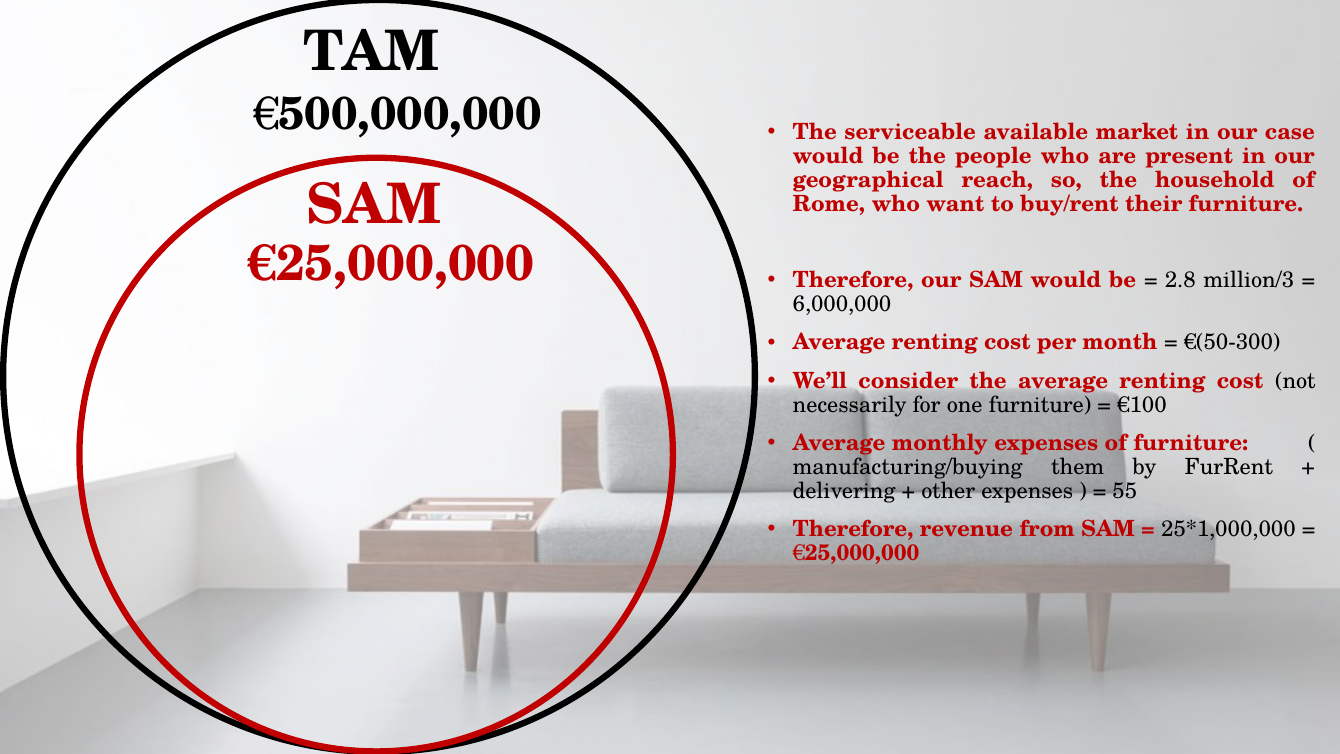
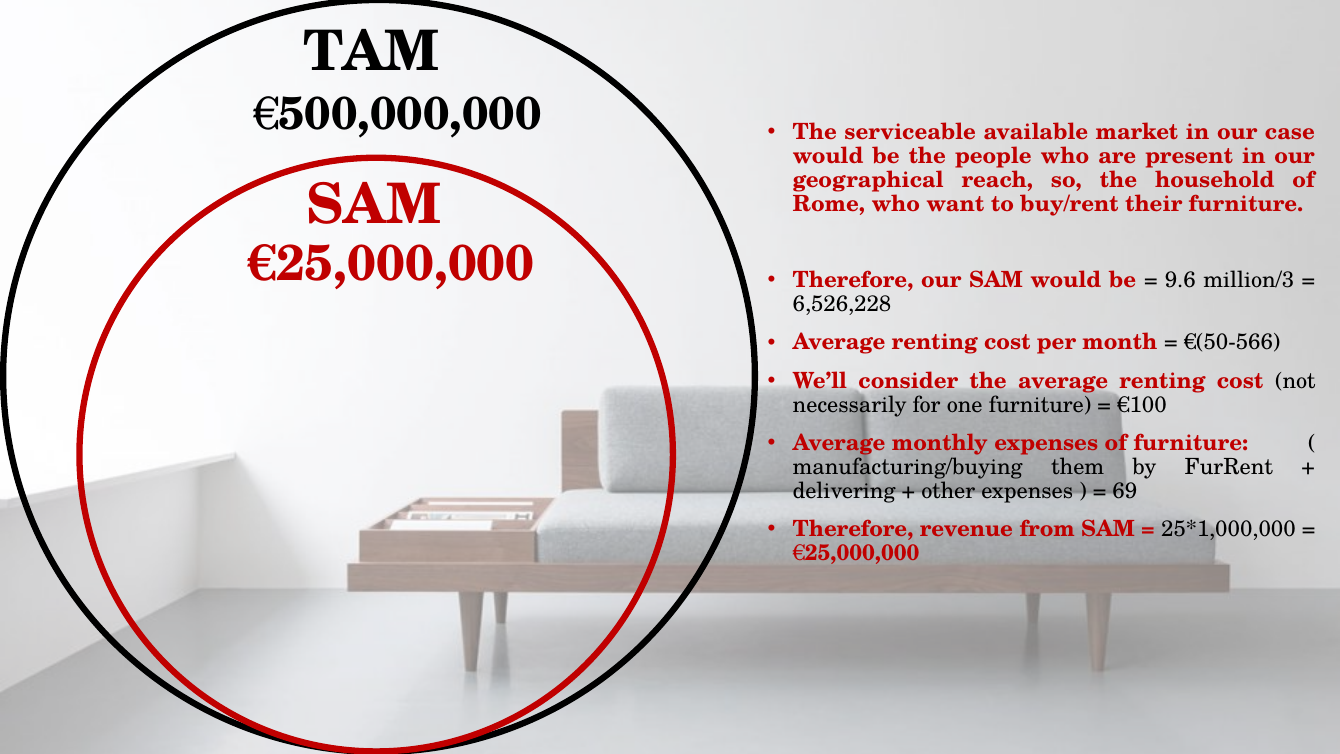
2.8: 2.8 -> 9.6 (1180, 280)
6,000,000: 6,000,000 -> 6,526,228 (842, 304)
€(50-300: €(50-300 -> €(50-566 (1232, 342)
55: 55 -> 69 (1125, 491)
